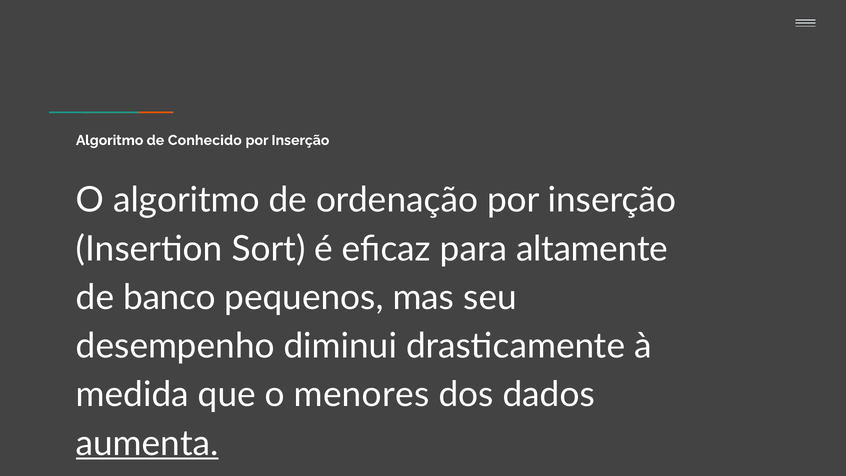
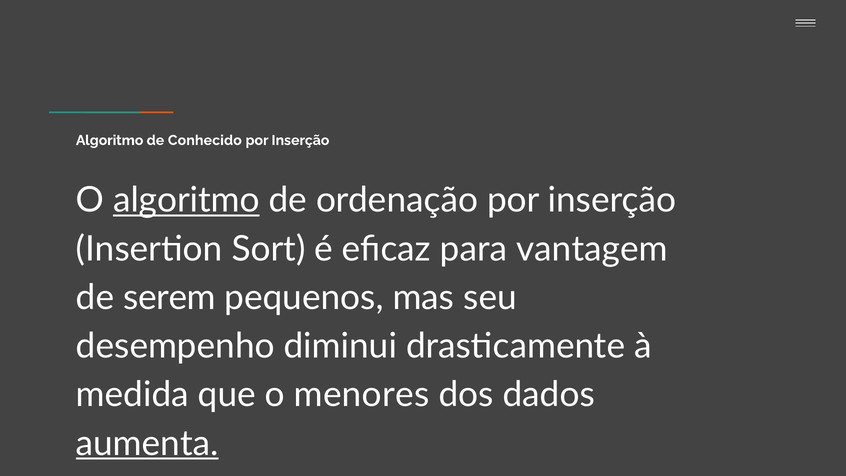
algoritmo underline: none -> present (186, 200)
altamente: altamente -> vantagem (592, 249)
banco: banco -> serem (170, 297)
